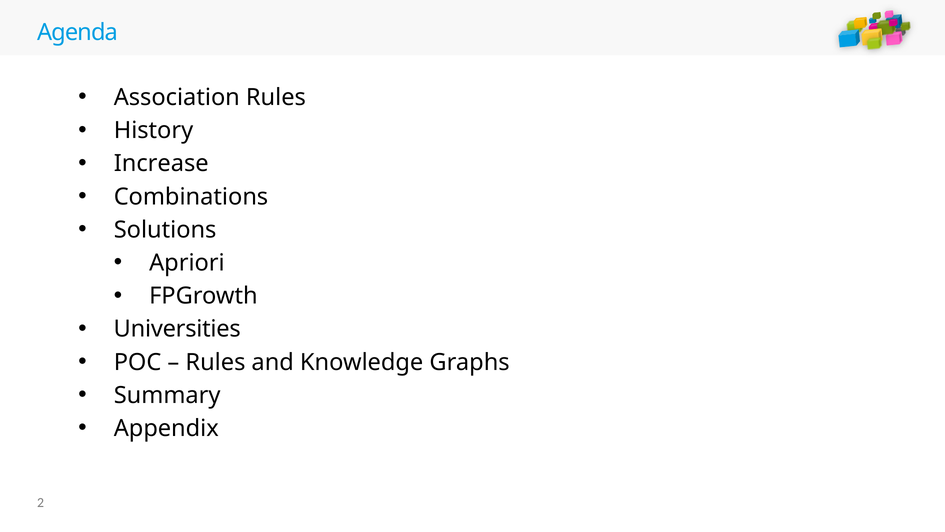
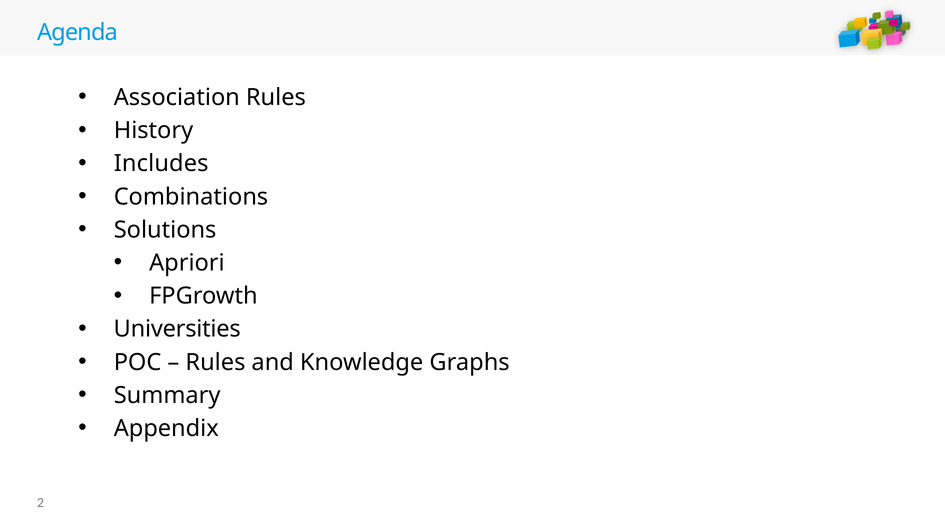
Increase: Increase -> Includes (161, 163)
